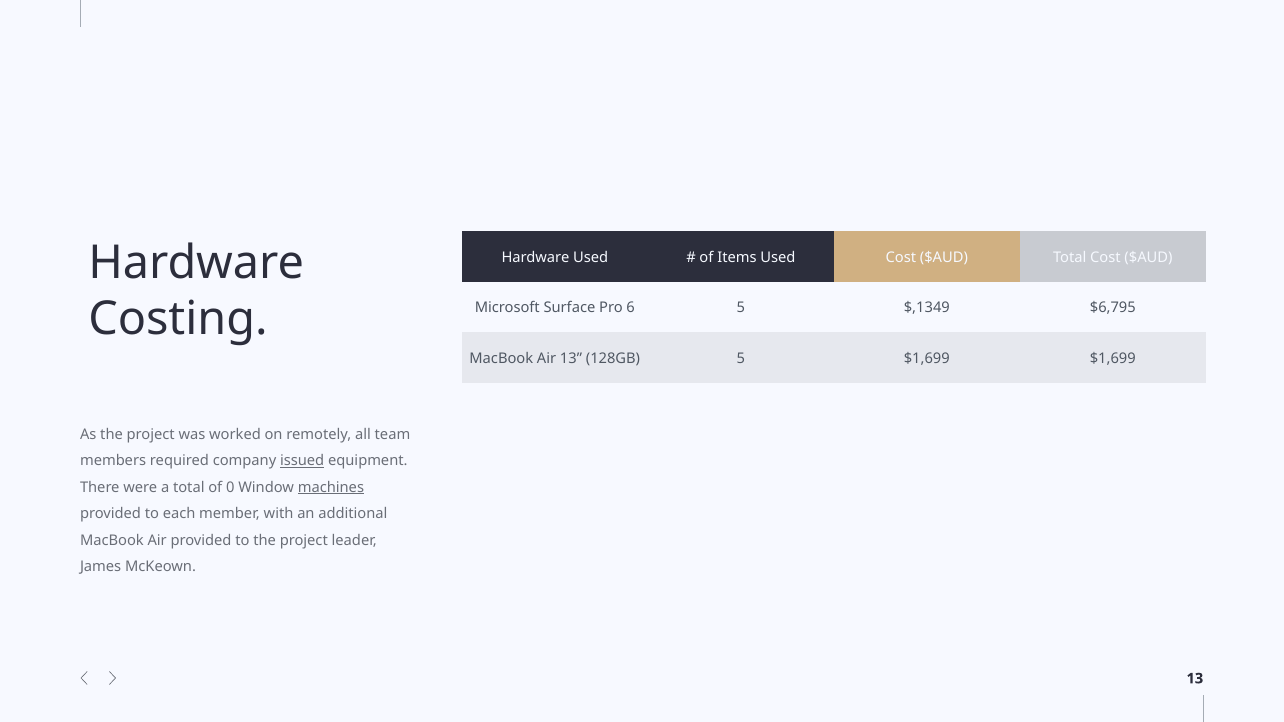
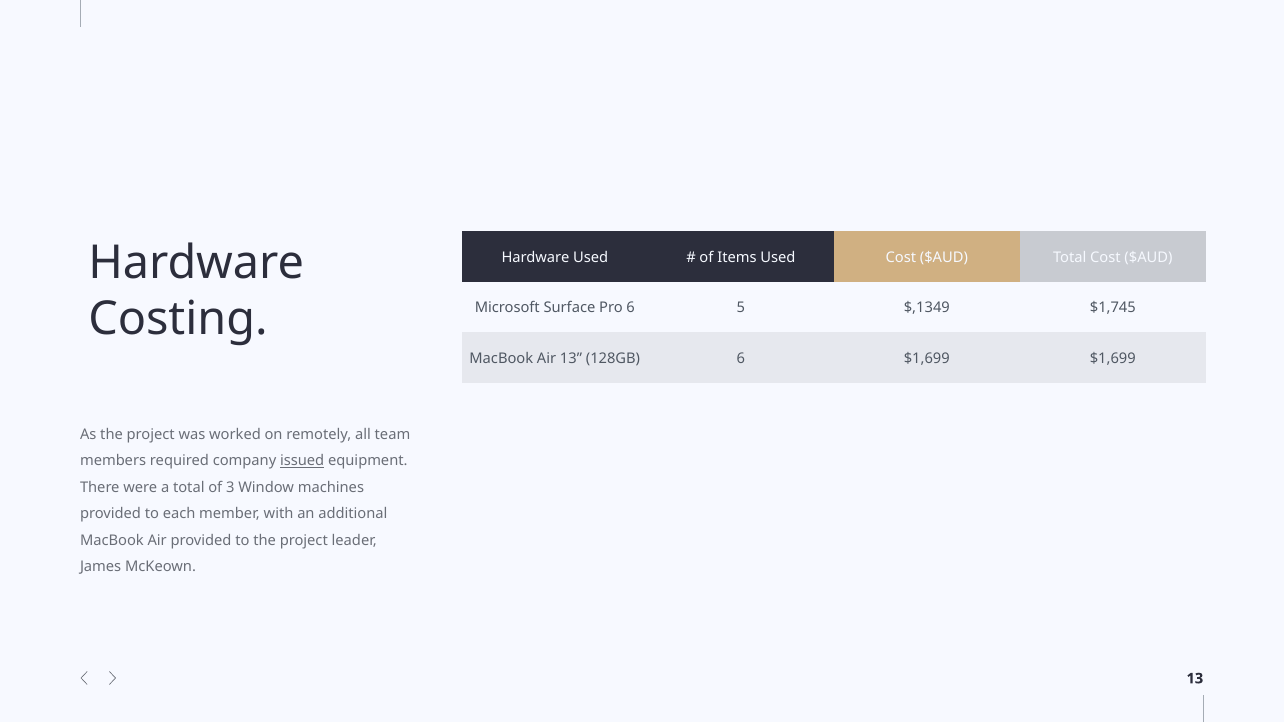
$6,795: $6,795 -> $1,745 (1113, 308)
128GB 5: 5 -> 6 (741, 359)
0: 0 -> 3 (230, 488)
machines underline: present -> none (331, 488)
